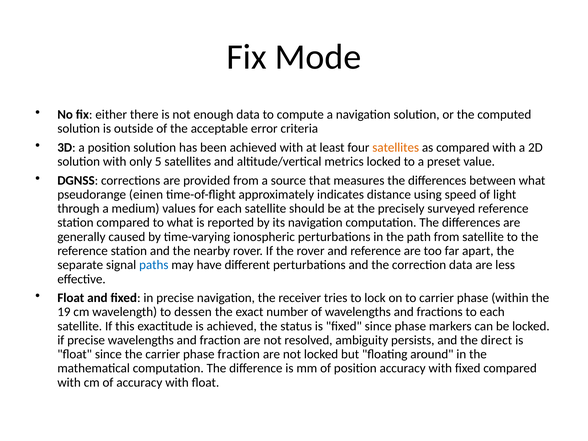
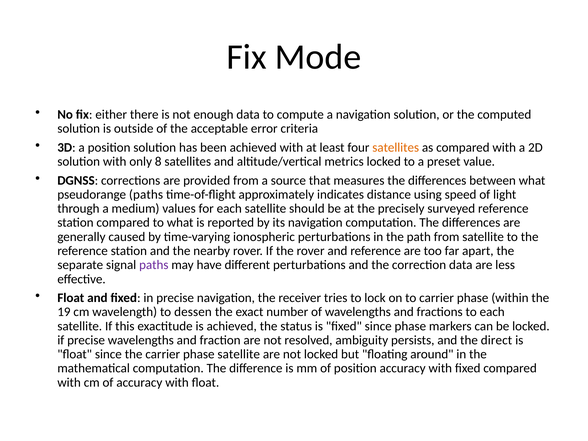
5: 5 -> 8 (158, 162)
pseudorange einen: einen -> paths (146, 194)
paths colour: blue -> purple (154, 265)
phase fraction: fraction -> satellite (239, 354)
